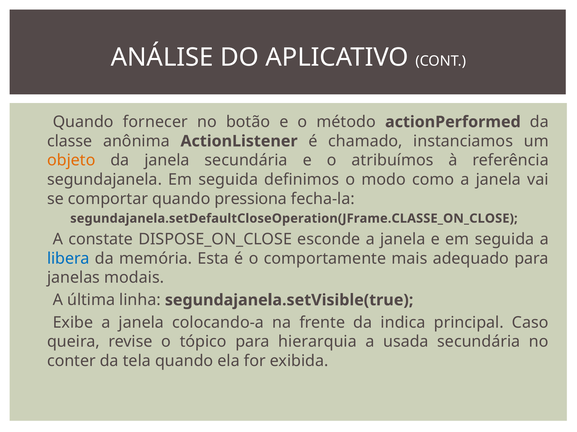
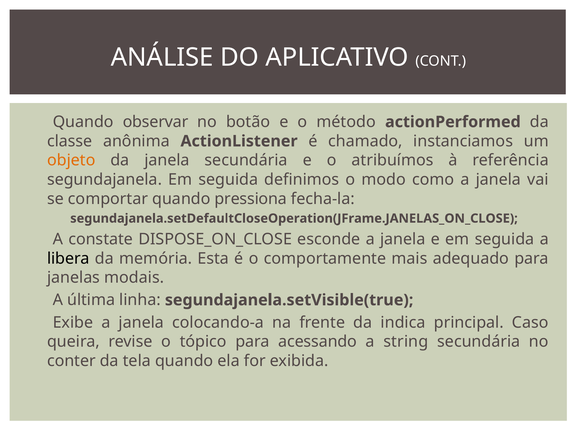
fornecer: fornecer -> observar (156, 122)
segundajanela.setDefaultCloseOperation(JFrame.CLASSE_ON_CLOSE: segundajanela.setDefaultCloseOperation(JFrame.CLASSE_ON_CLOSE -> segundajanela.setDefaultCloseOperation(JFrame.JANELAS_ON_CLOSE (294, 219)
libera colour: blue -> black (68, 259)
hierarquia: hierarquia -> acessando (318, 342)
usada: usada -> string (406, 342)
